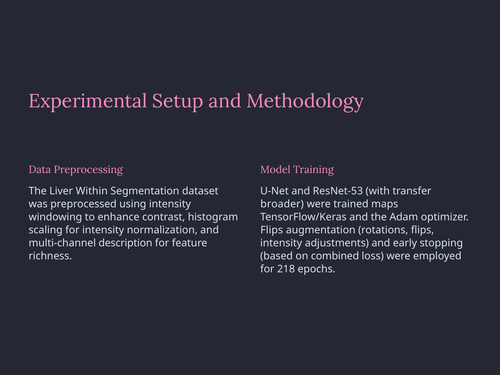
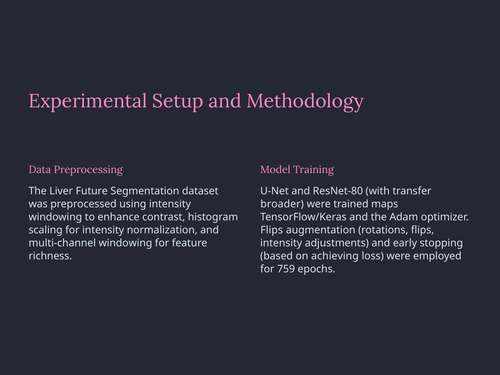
Within: Within -> Future (92, 191)
ResNet-53: ResNet-53 -> ResNet-80 (338, 191)
multi-channel description: description -> windowing (125, 243)
combined: combined -> achieving (335, 256)
218: 218 -> 759 (286, 269)
